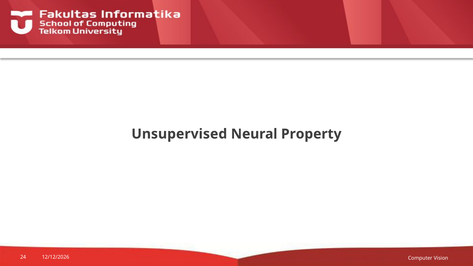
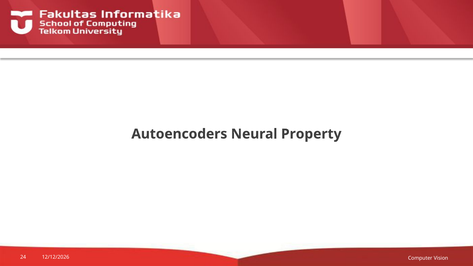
Unsupervised: Unsupervised -> Autoencoders (179, 134)
